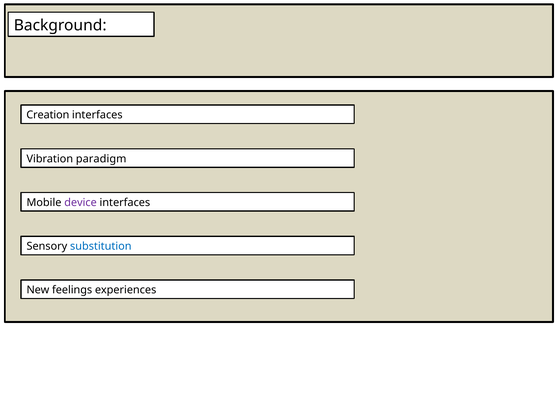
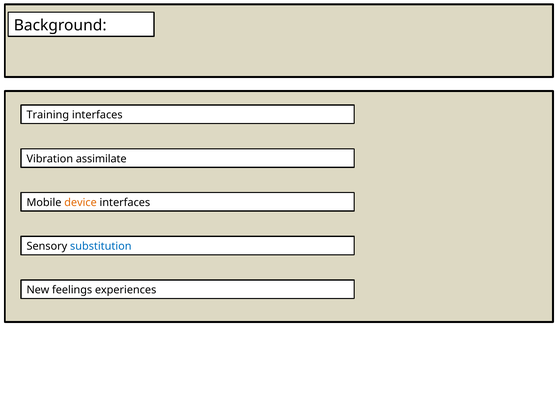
Creation: Creation -> Training (48, 115)
paradigm: paradigm -> assimilate (101, 159)
device colour: purple -> orange (81, 203)
